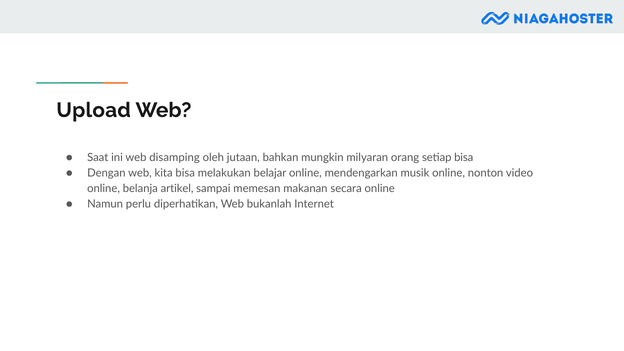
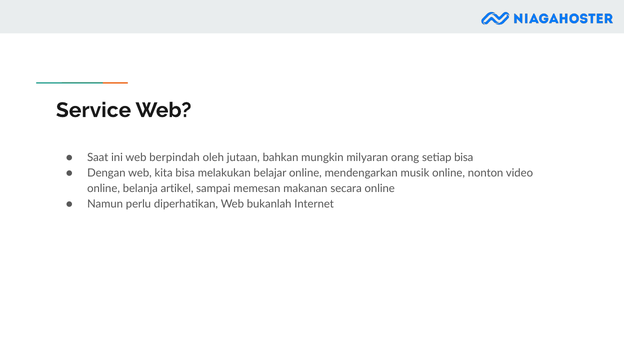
Upload: Upload -> Service (94, 110)
disamping: disamping -> berpindah (175, 158)
